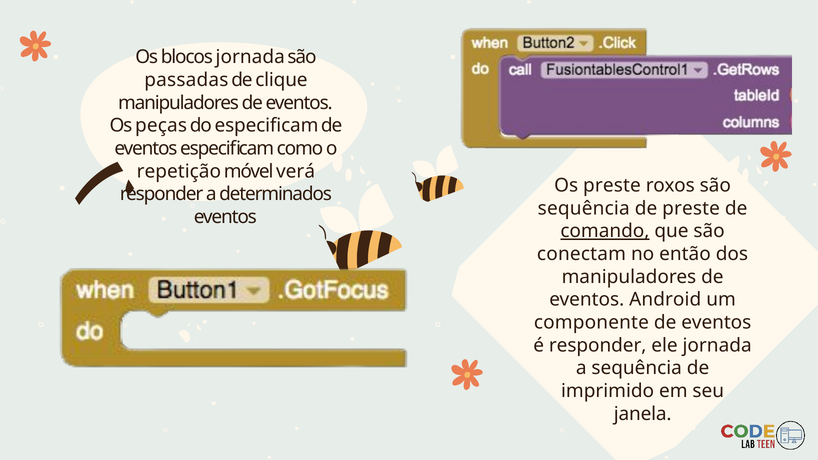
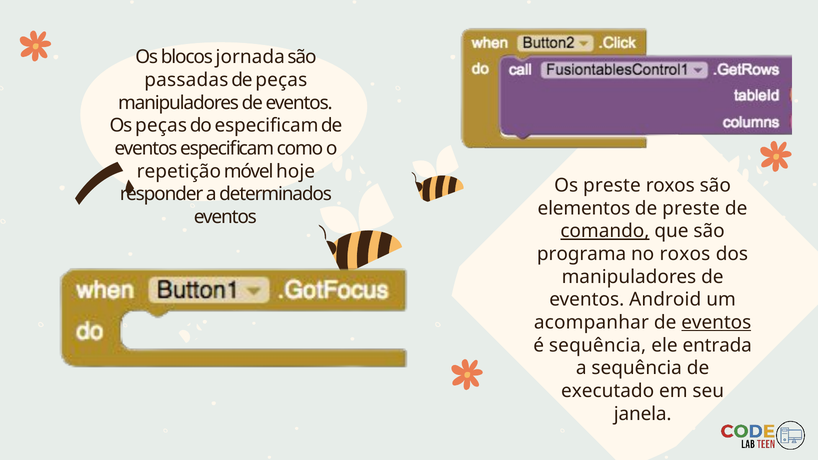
de clique: clique -> peças (281, 80)
verá: verá -> hoje (296, 171)
sequência: sequência -> elementos (584, 208)
conectam: conectam -> programa (582, 254)
no então: então -> roxos (685, 254)
componente: componente -> acompanhar (591, 323)
eventos underline: none -> present (716, 323)
é responder: responder -> sequência (598, 345)
ele jornada: jornada -> entrada (717, 345)
imprimido: imprimido -> executado (608, 391)
